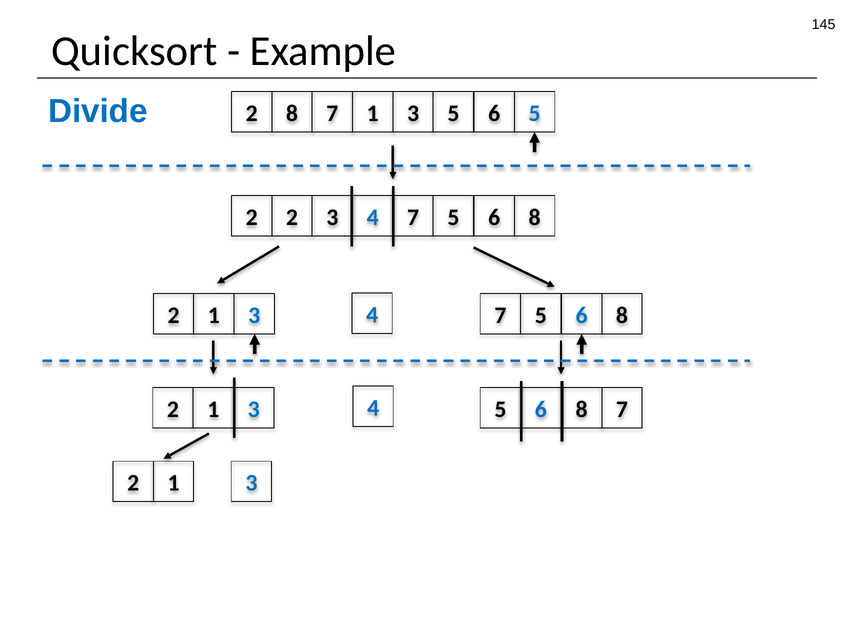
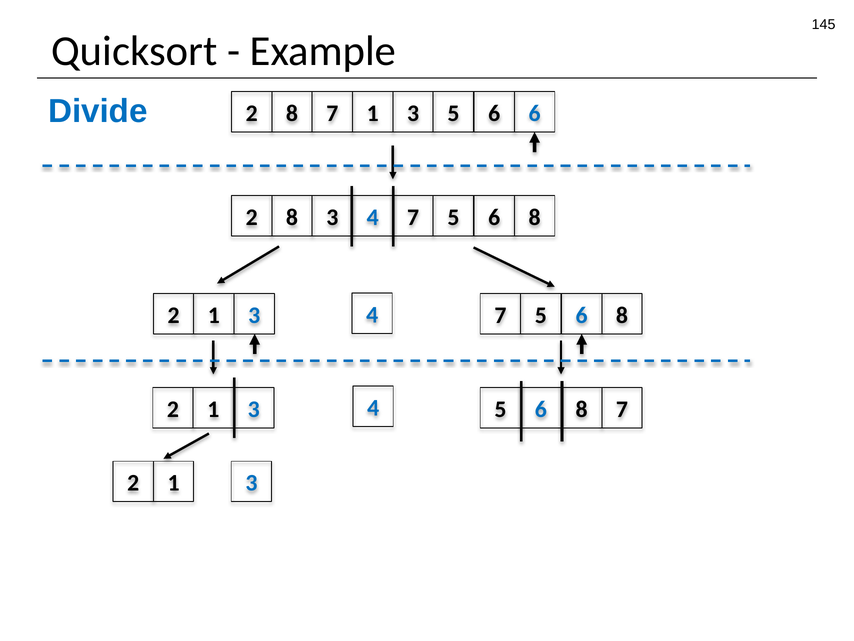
6 5: 5 -> 6 (535, 113)
2: 2 -> 8 (292, 217)
